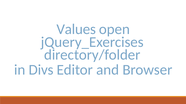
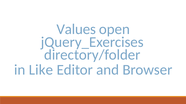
Divs: Divs -> Like (41, 70)
